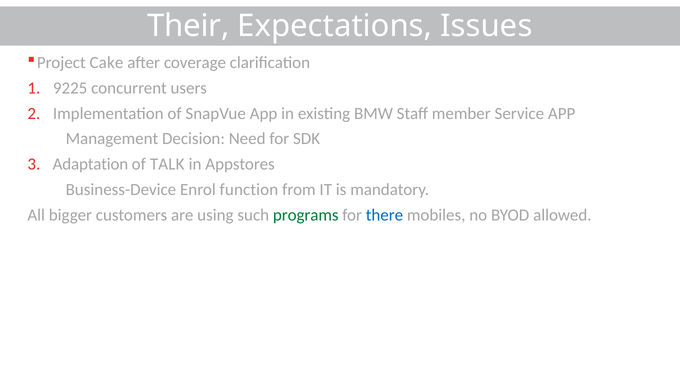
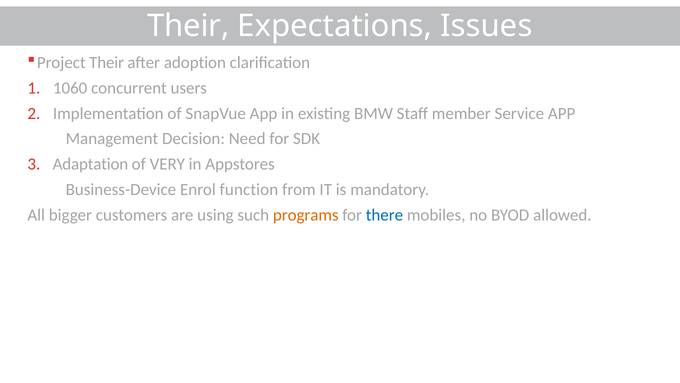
Project Cake: Cake -> Their (107, 62)
coverage: coverage -> adoption (195, 62)
9225: 9225 -> 1060 (70, 88)
TALK: TALK -> VERY (167, 164)
programs colour: green -> orange (306, 215)
